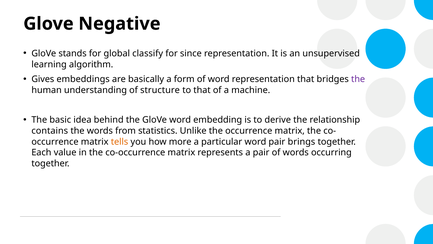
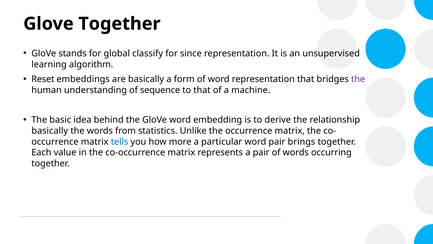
Glove Negative: Negative -> Together (119, 24)
Gives: Gives -> Reset (43, 79)
structure: structure -> sequence (160, 90)
contains: contains -> basically (50, 131)
tells colour: orange -> blue (120, 141)
